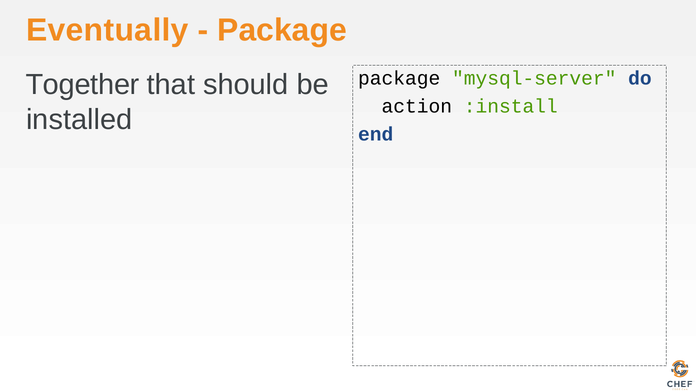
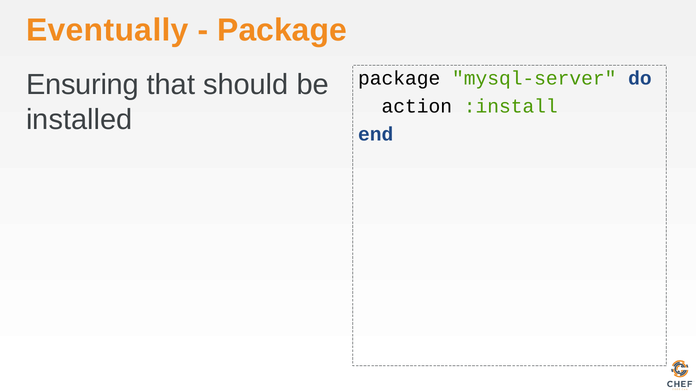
Together: Together -> Ensuring (83, 85)
